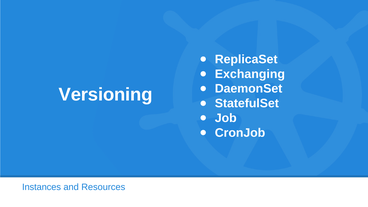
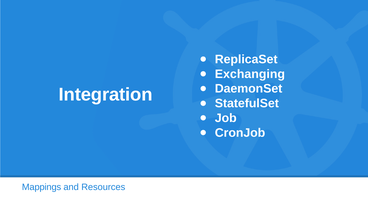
Versioning: Versioning -> Integration (106, 95)
Instances: Instances -> Mappings (42, 187)
